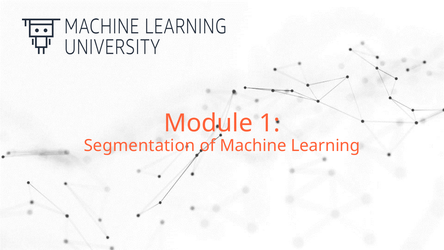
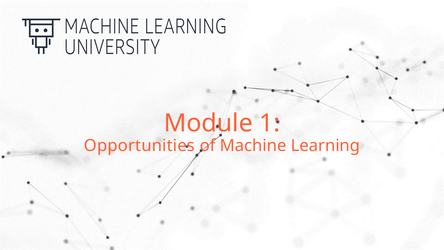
Segmentation: Segmentation -> Opportunities (139, 145)
